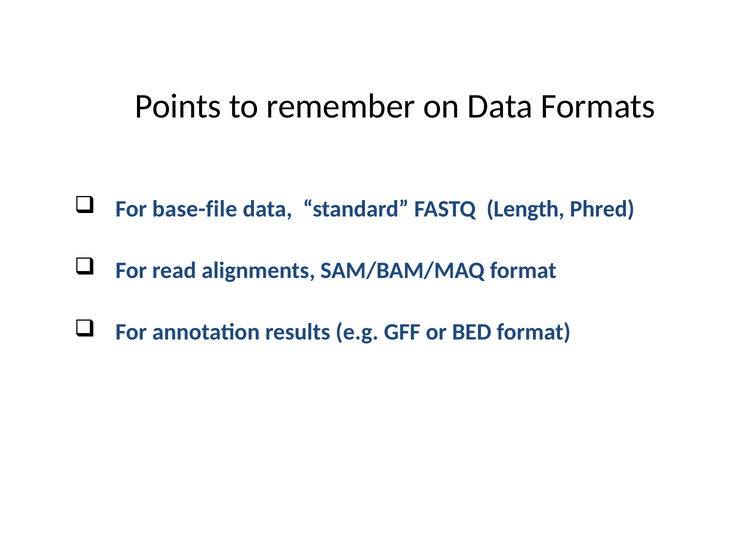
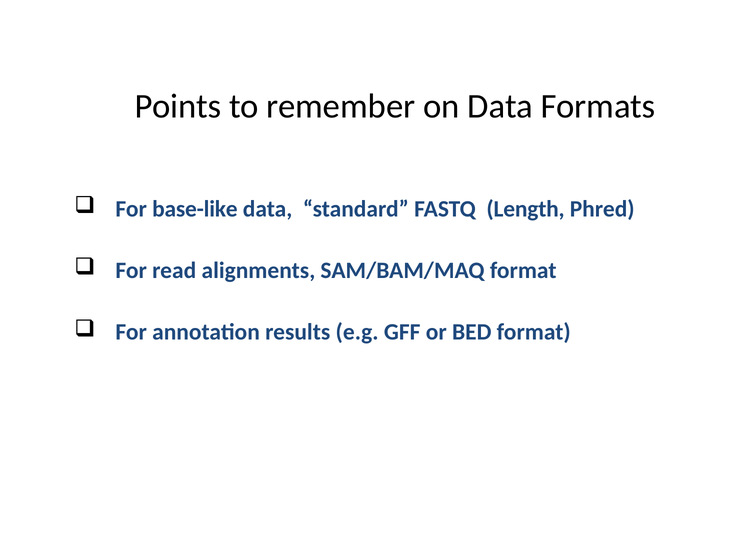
base-file: base-file -> base-like (195, 209)
